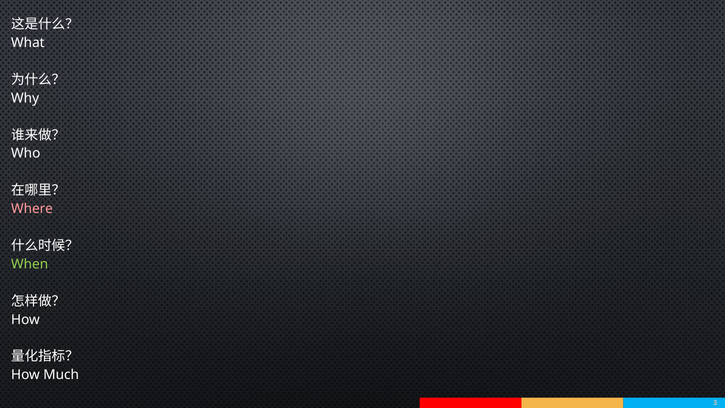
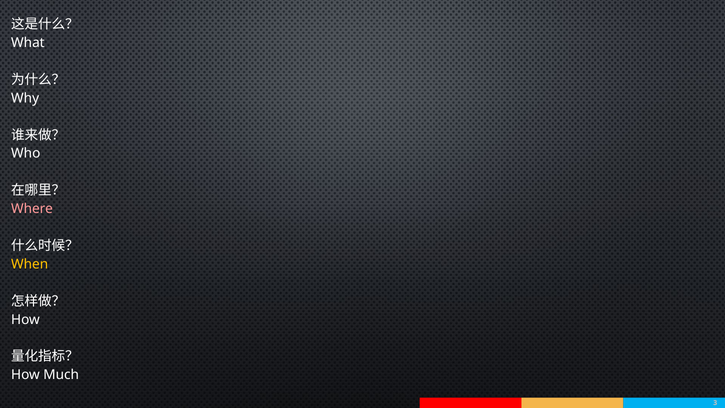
When colour: light green -> yellow (30, 264)
